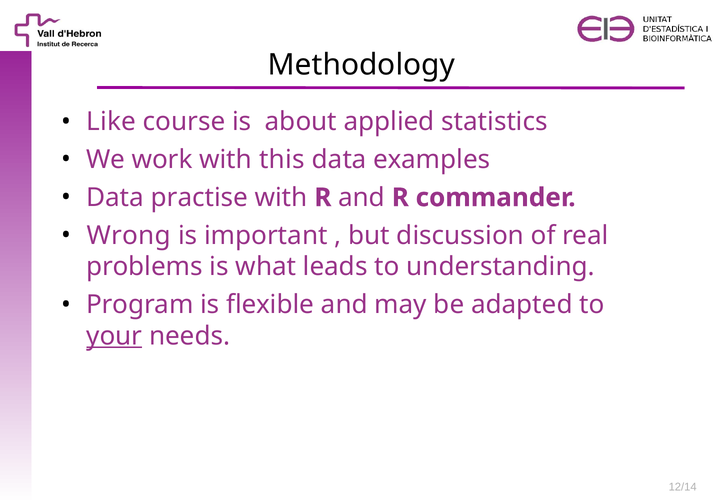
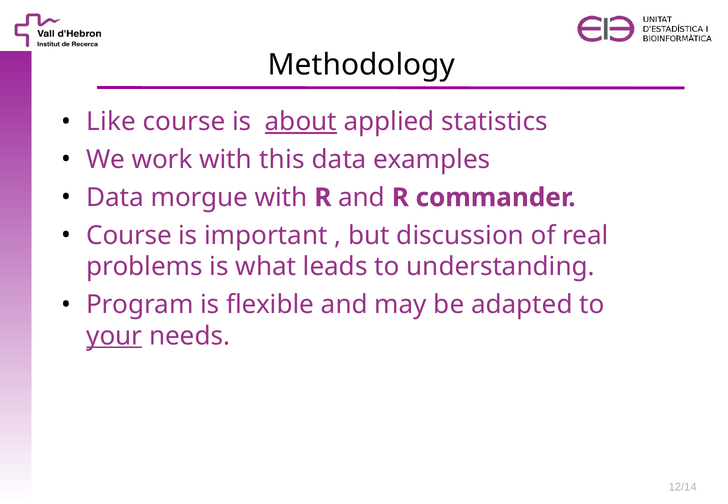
about underline: none -> present (301, 122)
practise: practise -> morgue (199, 198)
Wrong: Wrong -> Course (129, 235)
